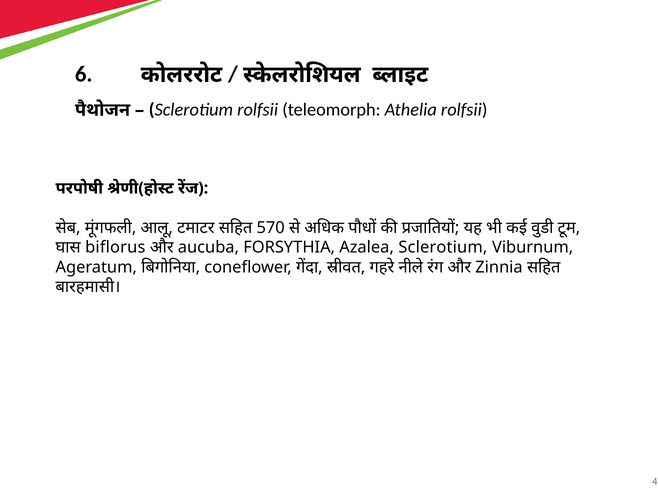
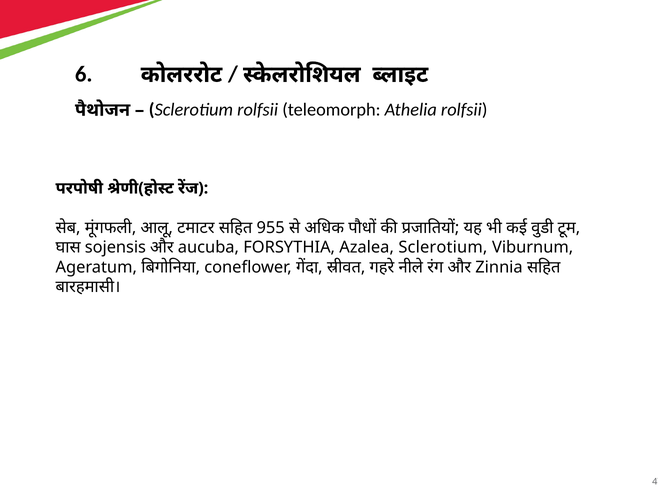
570: 570 -> 955 (271, 227)
biflorus: biflorus -> sojensis (115, 247)
